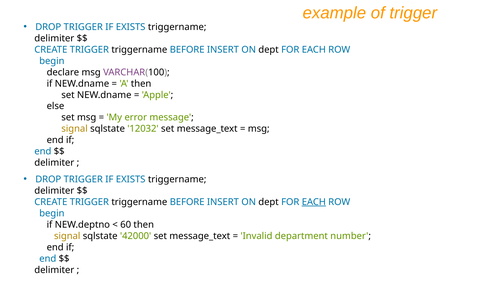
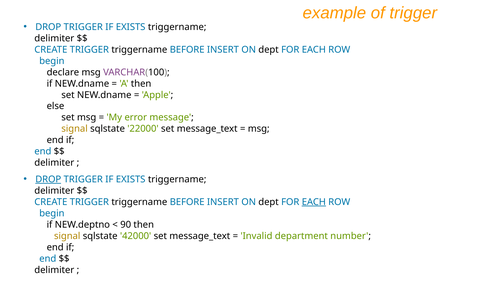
12032: 12032 -> 22000 (143, 129)
DROP underline: none -> present (48, 180)
60: 60 -> 90 (126, 225)
